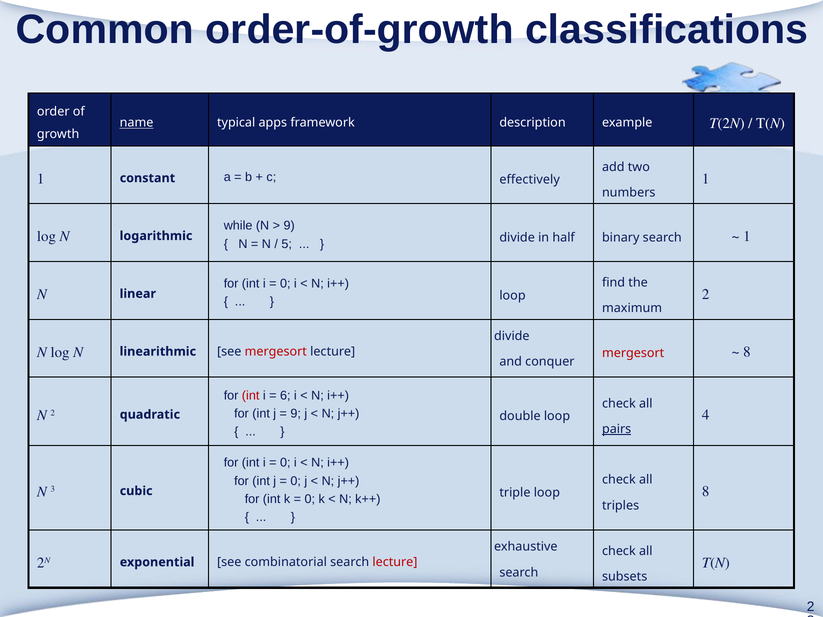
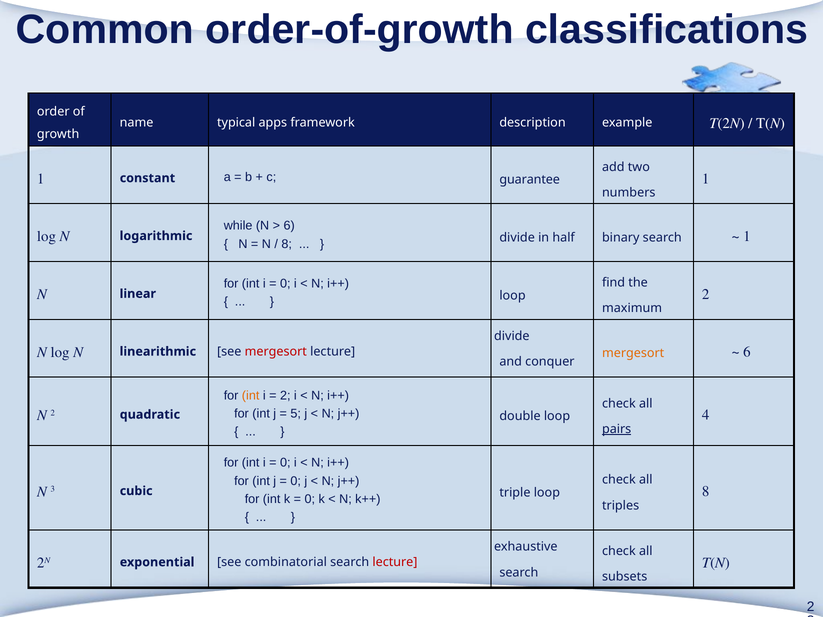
name underline: present -> none (137, 123)
effectively: effectively -> guarantee (530, 180)
9: 9 -> 6 (289, 226)
5: 5 -> 8 (287, 244)
mergesort colour: red -> orange (633, 353)
8: 8 -> 6 (747, 352)
int colour: red -> orange (251, 396)
6: 6 -> 2 (285, 396)
9: 9 -> 5 (296, 414)
